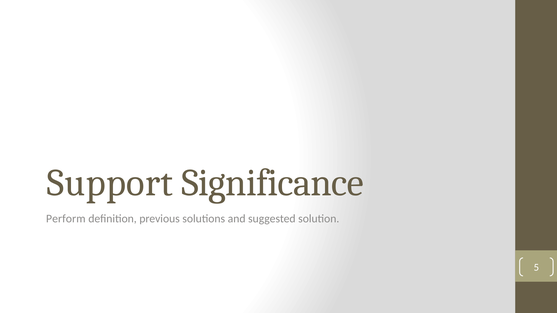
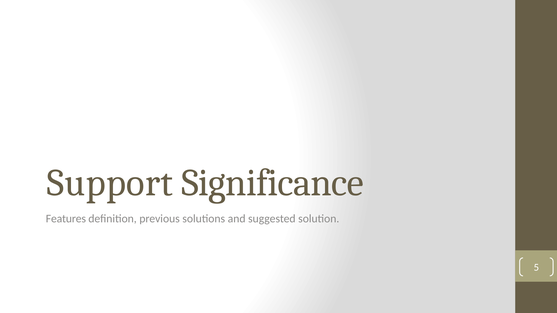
Perform: Perform -> Features (66, 219)
